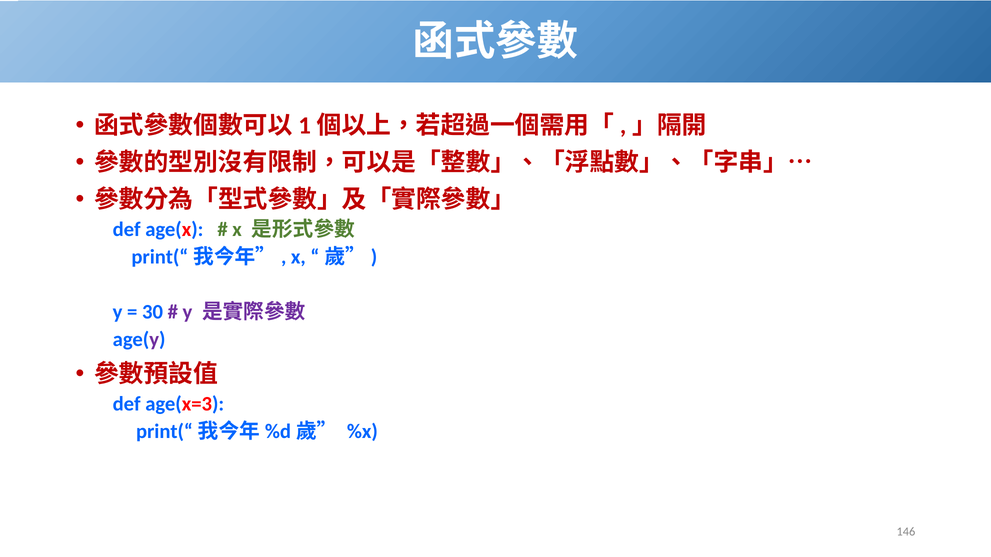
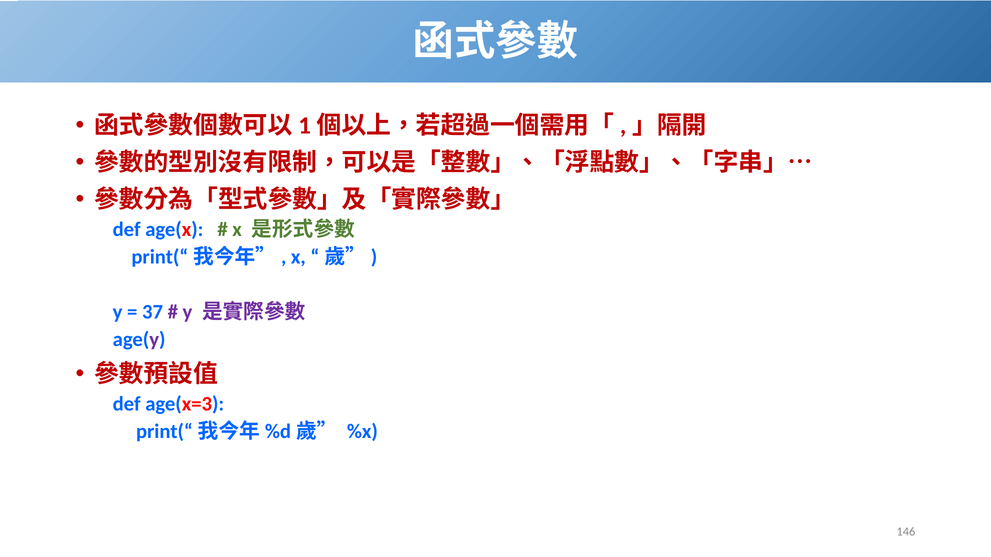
30: 30 -> 37 (153, 312)
